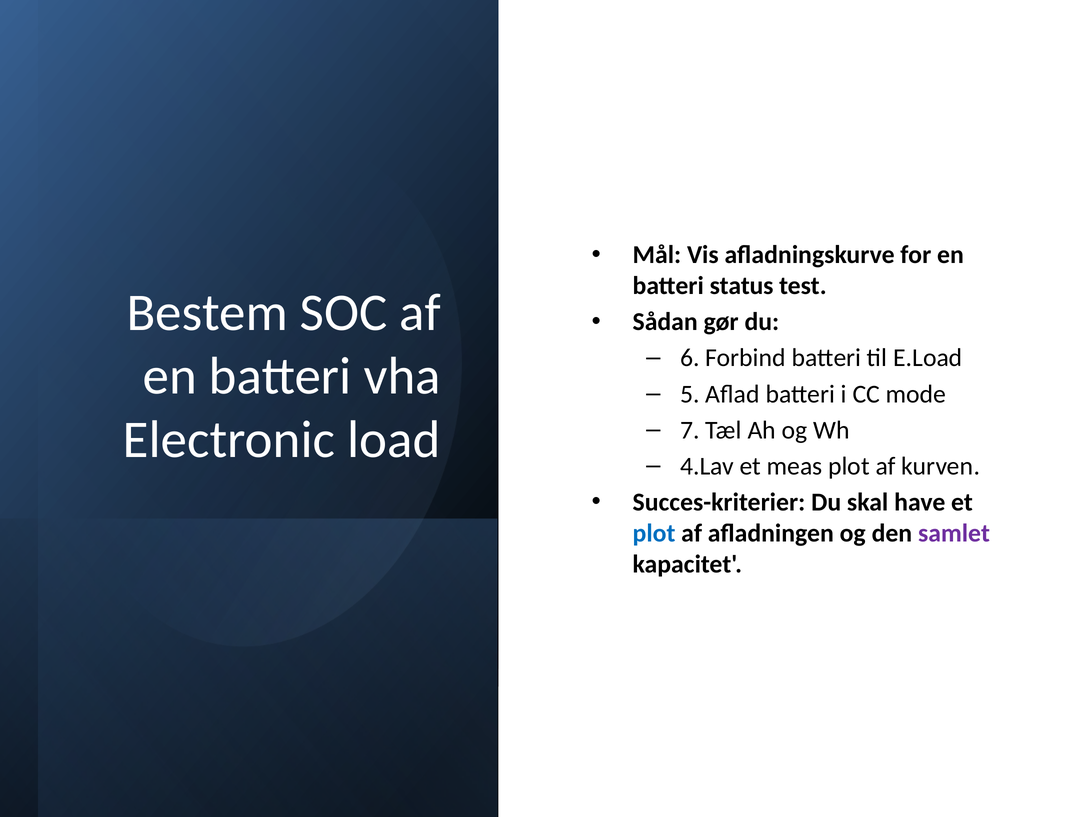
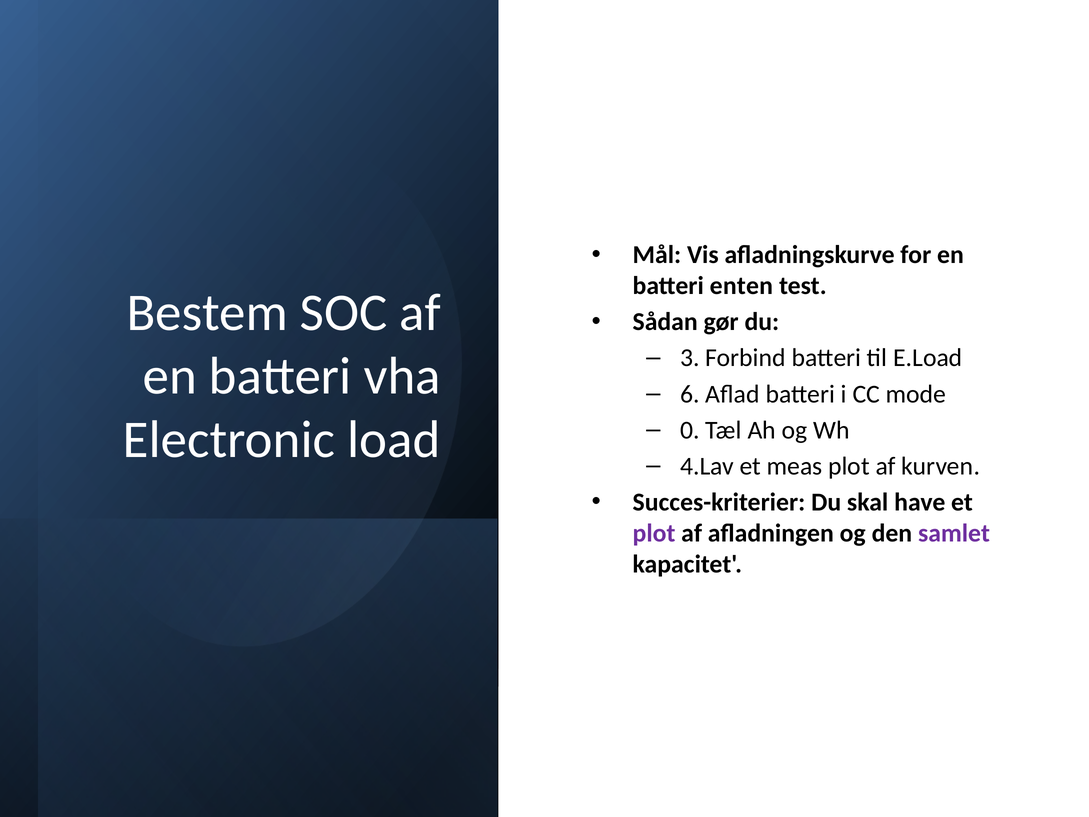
status: status -> enten (741, 286)
6: 6 -> 3 (690, 358)
5: 5 -> 6 (690, 394)
7: 7 -> 0 (690, 430)
plot colour: blue -> purple (654, 533)
